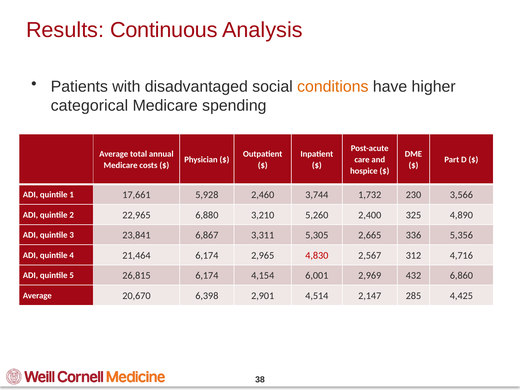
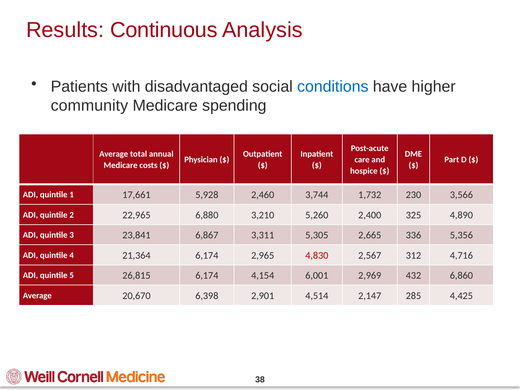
conditions colour: orange -> blue (333, 87)
categorical: categorical -> community (89, 106)
21,464: 21,464 -> 21,364 (136, 255)
